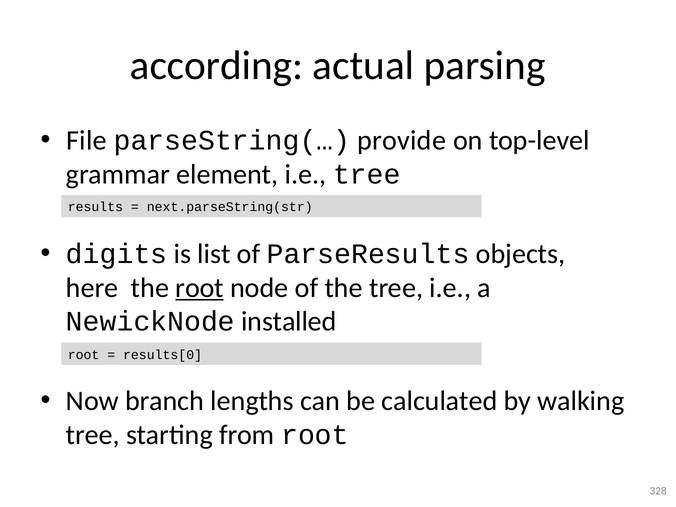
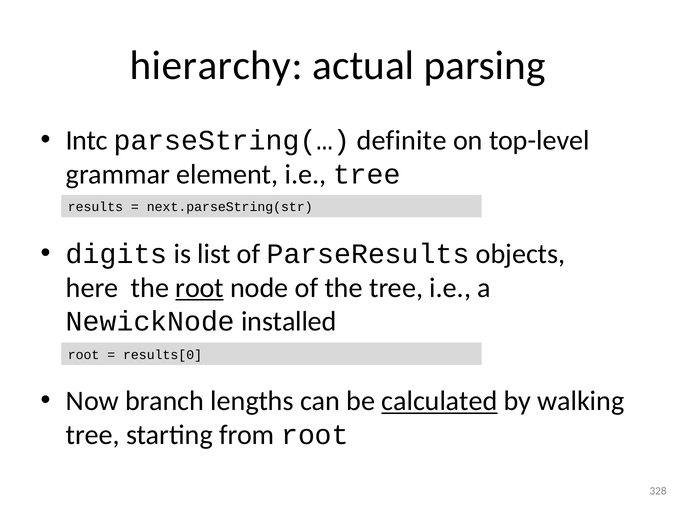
according: according -> hierarchy (216, 65)
File: File -> Intc (87, 141)
provide: provide -> definite (402, 141)
calculated underline: none -> present (439, 401)
